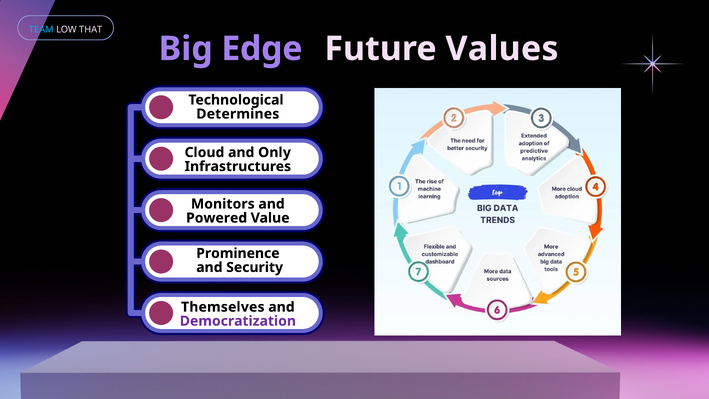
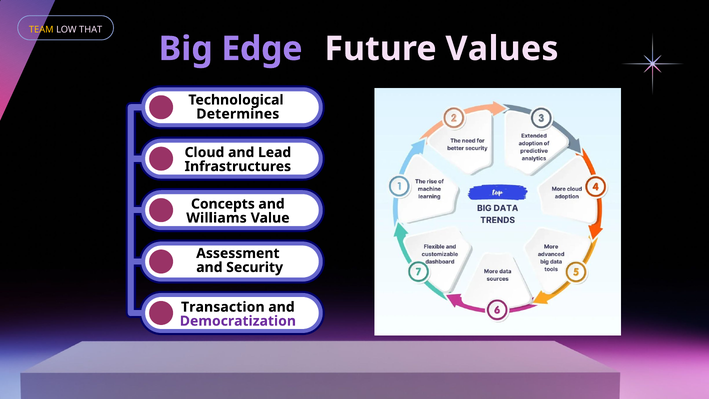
TEAM colour: light blue -> yellow (41, 30)
Only: Only -> Lead (275, 152)
Monitors: Monitors -> Concepts (223, 204)
Powered: Powered -> Williams (217, 218)
Prominence: Prominence -> Assessment (238, 253)
Themselves: Themselves -> Transaction (223, 307)
